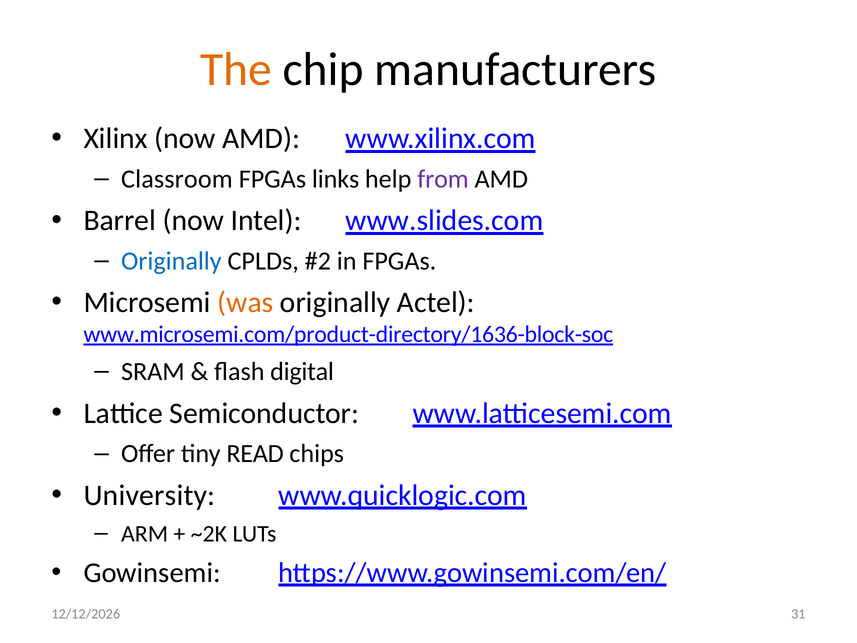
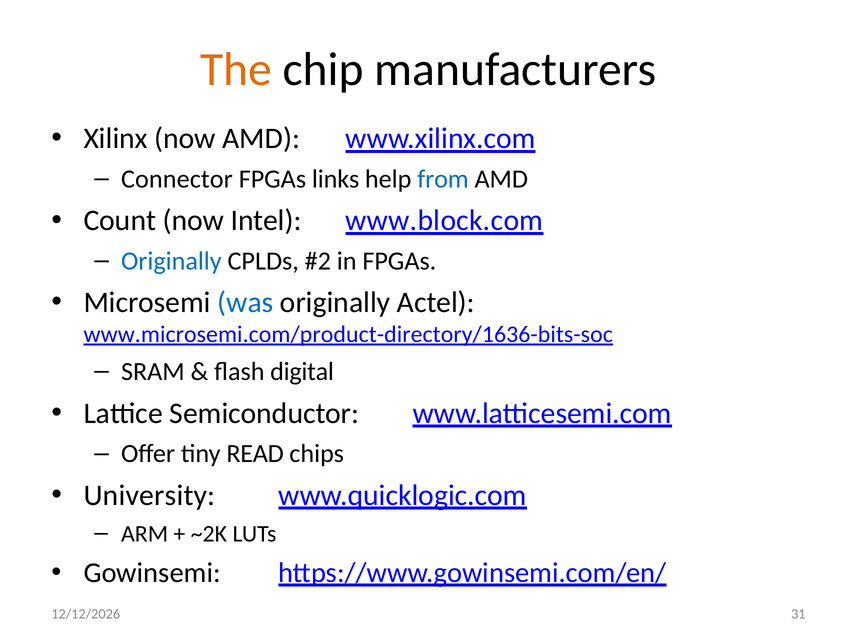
Classroom: Classroom -> Connector (177, 179)
from colour: purple -> blue (443, 179)
Barrel: Barrel -> Count (120, 220)
www.slides.com: www.slides.com -> www.block.com (444, 220)
was colour: orange -> blue (245, 302)
www.microsemi.com/product-directory/1636-block-soc: www.microsemi.com/product-directory/1636-block-soc -> www.microsemi.com/product-directory/1636-bits-soc (348, 334)
